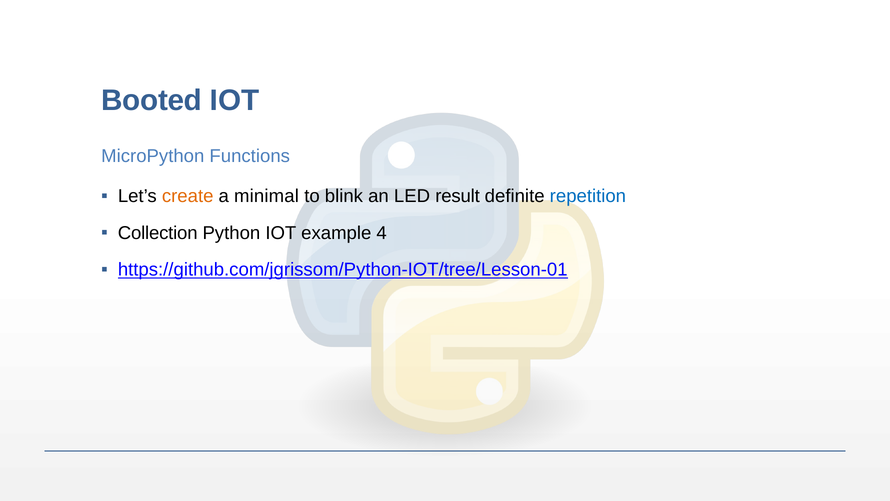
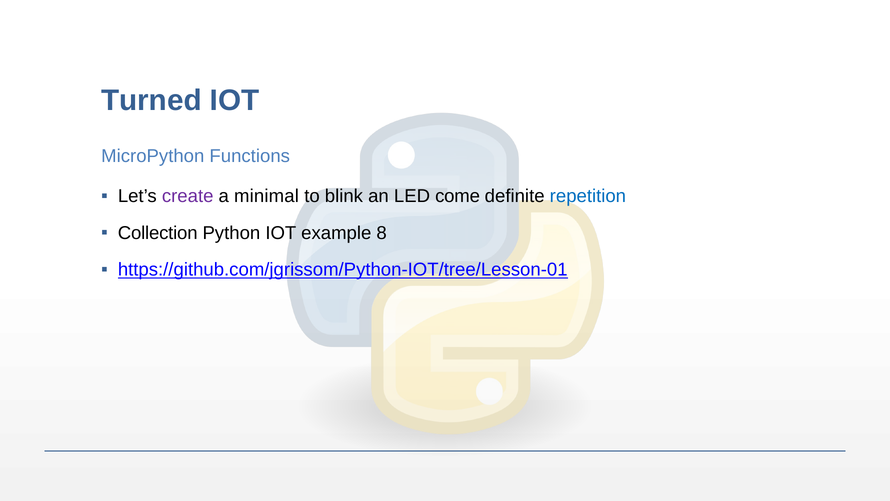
Booted: Booted -> Turned (151, 101)
create colour: orange -> purple (188, 196)
result: result -> come (458, 196)
4: 4 -> 8 (382, 233)
